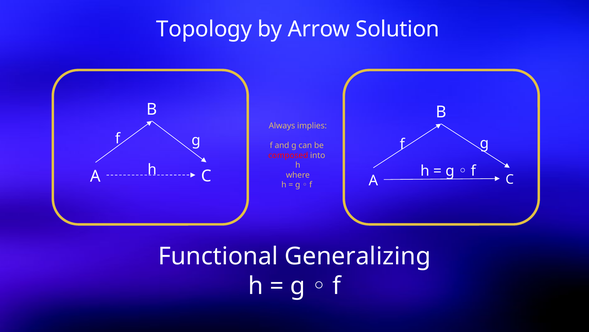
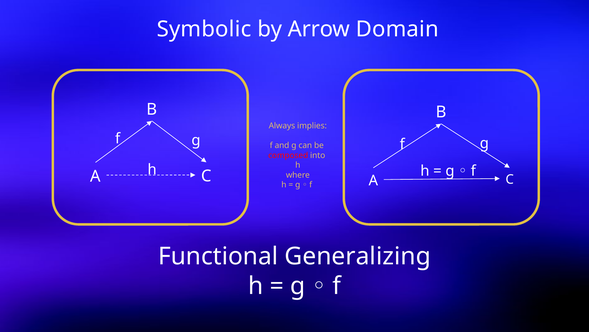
Topology: Topology -> Symbolic (204, 29)
Solution: Solution -> Domain (397, 29)
